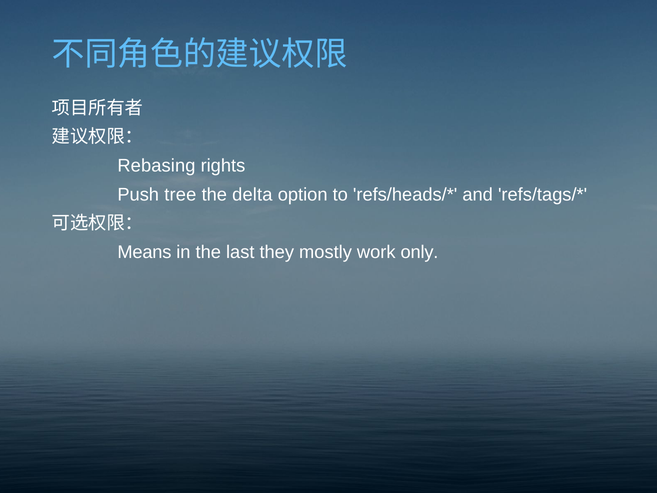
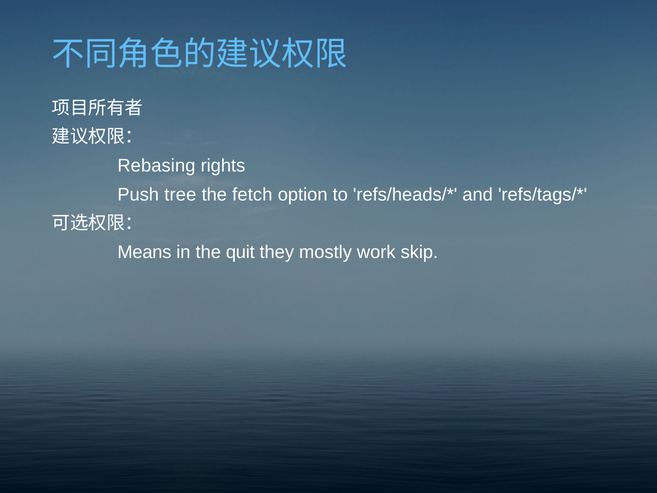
delta: delta -> fetch (252, 194)
last: last -> quit (240, 252)
only: only -> skip (419, 252)
